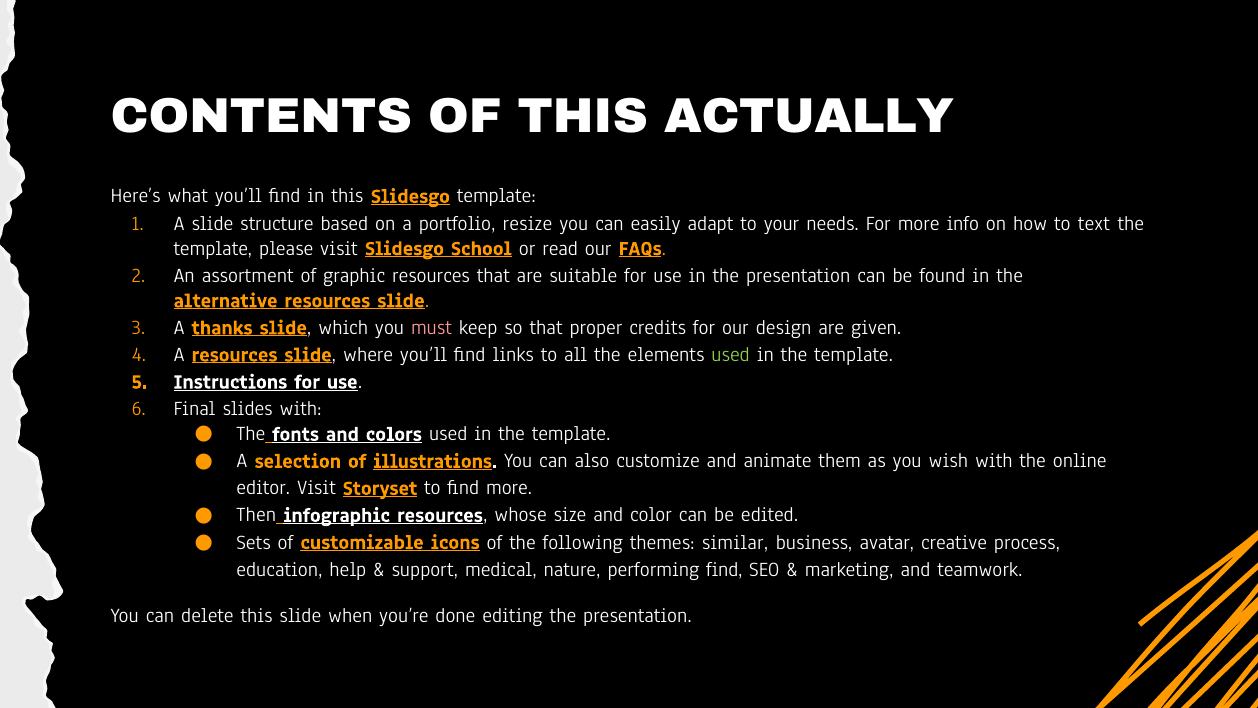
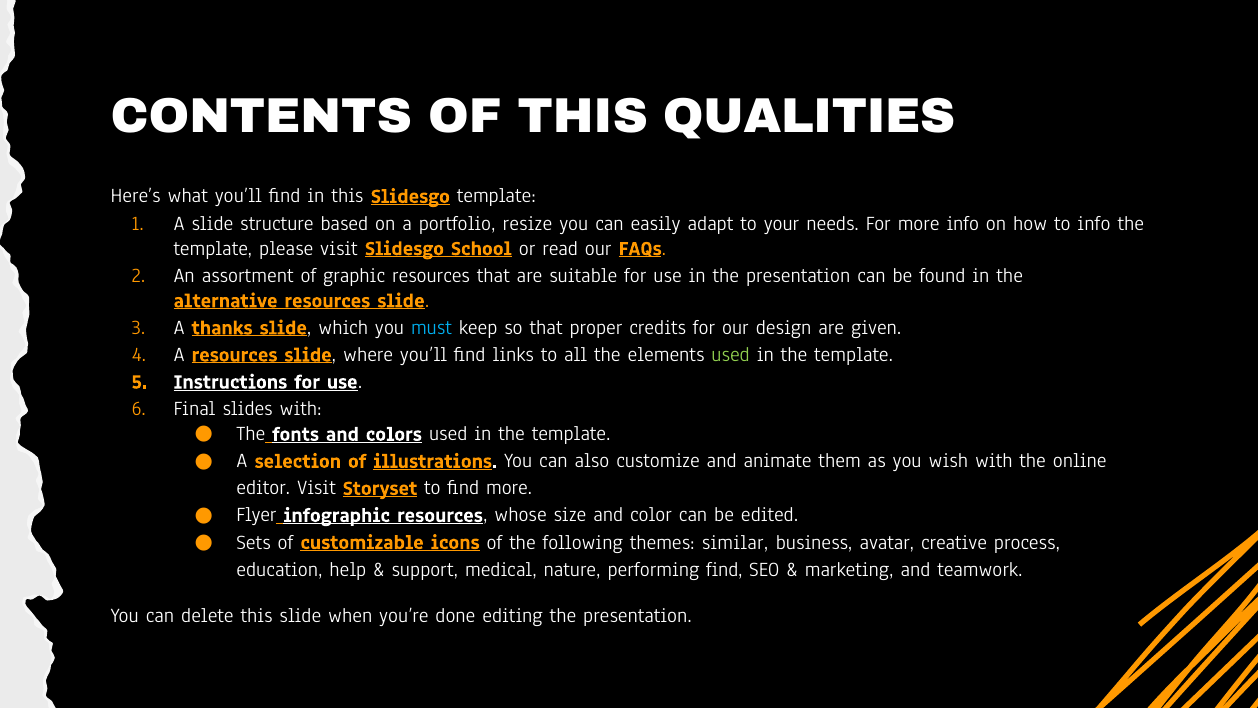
ACTUALLY: ACTUALLY -> QUALITIES (809, 116)
to text: text -> info (1094, 223)
must colour: pink -> light blue (431, 327)
Then: Then -> Flyer (257, 515)
